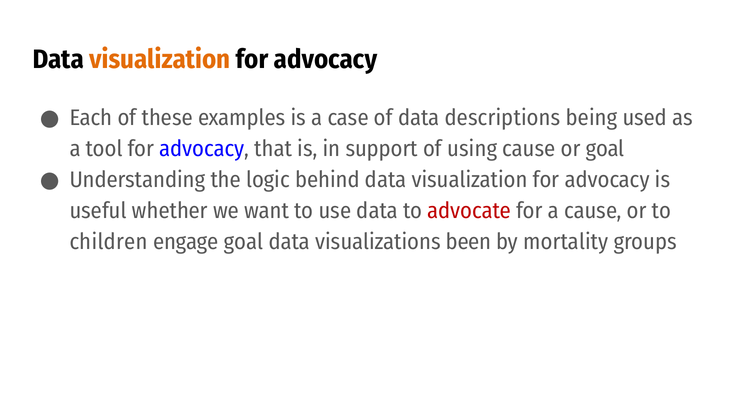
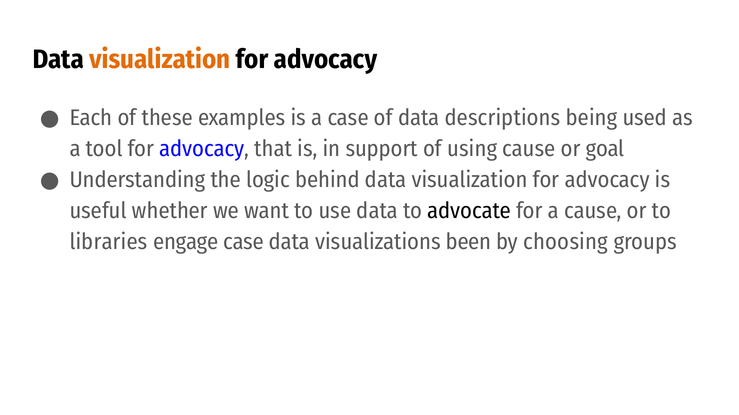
advocate colour: red -> black (469, 211)
children: children -> libraries (109, 242)
engage goal: goal -> case (244, 242)
mortality: mortality -> choosing (566, 242)
